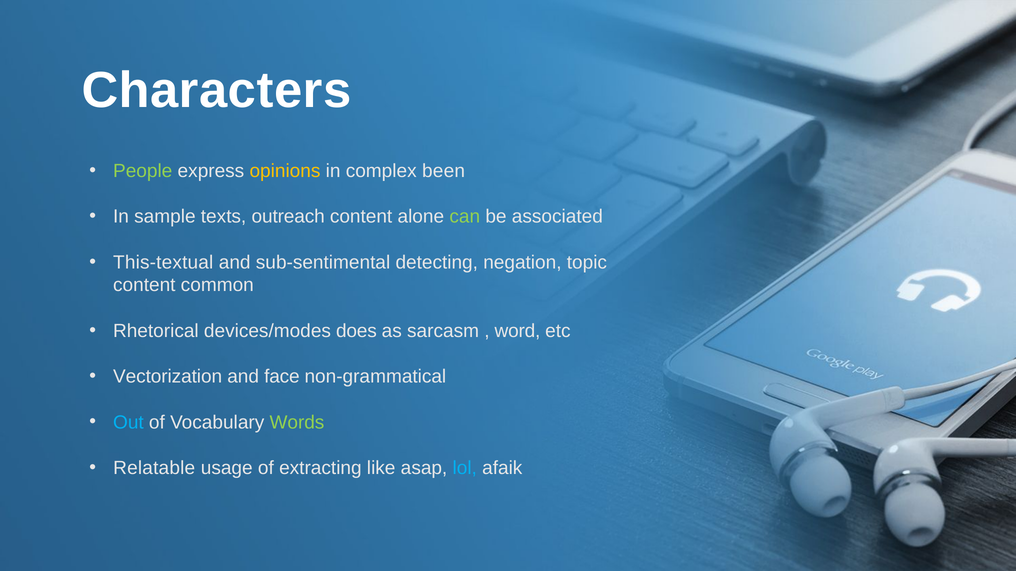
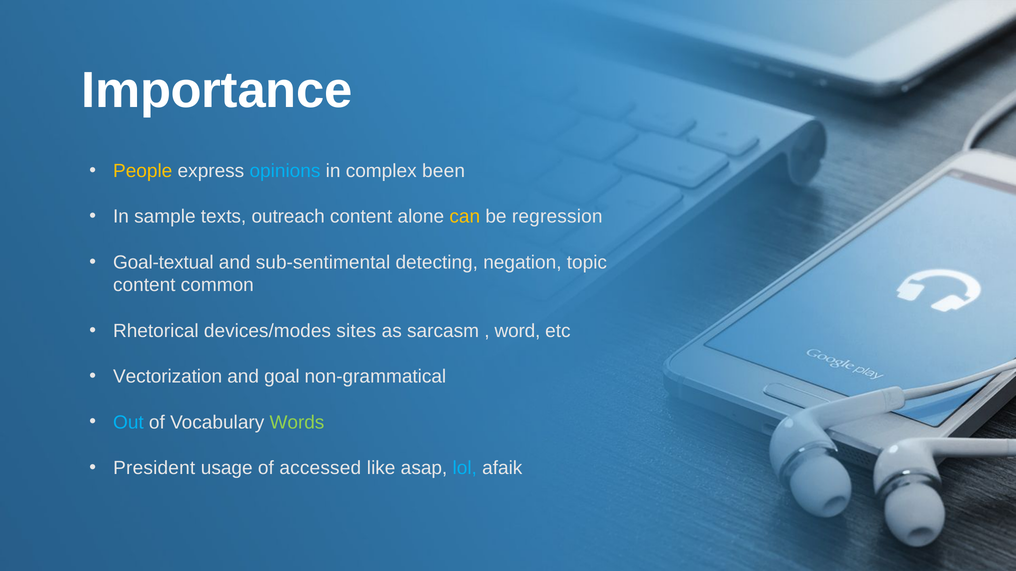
Characters: Characters -> Importance (217, 90)
People colour: light green -> yellow (143, 171)
opinions colour: yellow -> light blue (285, 171)
can colour: light green -> yellow (465, 217)
associated: associated -> regression (557, 217)
This-textual: This-textual -> Goal-textual (163, 263)
does: does -> sites (356, 331)
face: face -> goal (282, 377)
Relatable: Relatable -> President (154, 468)
extracting: extracting -> accessed (320, 468)
